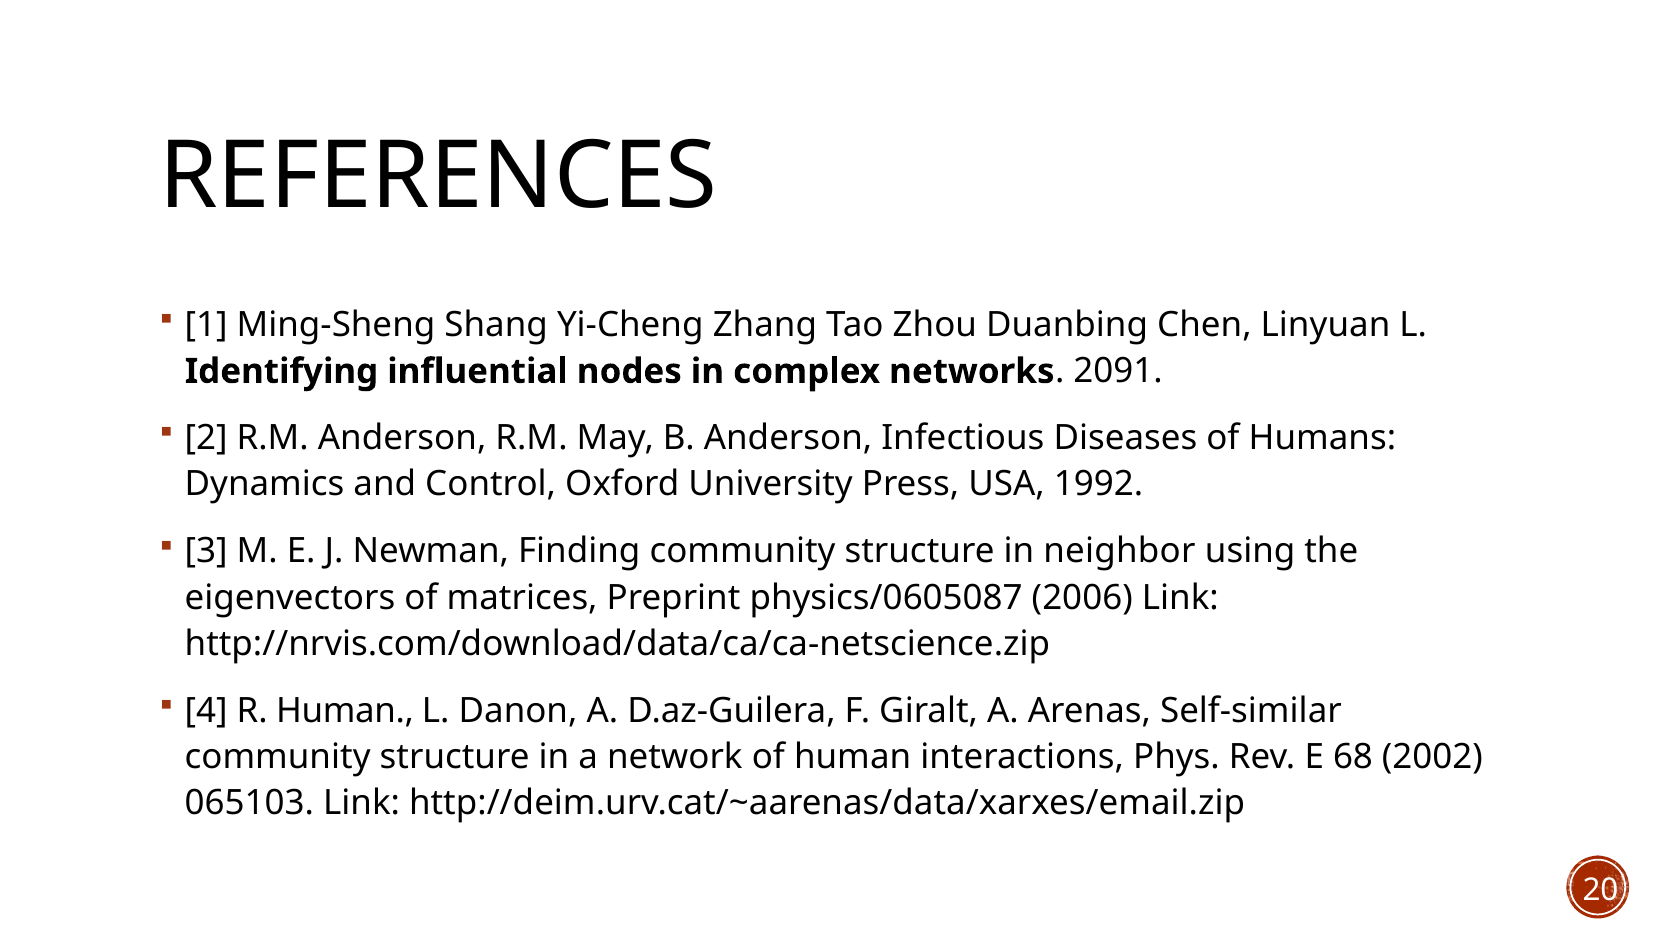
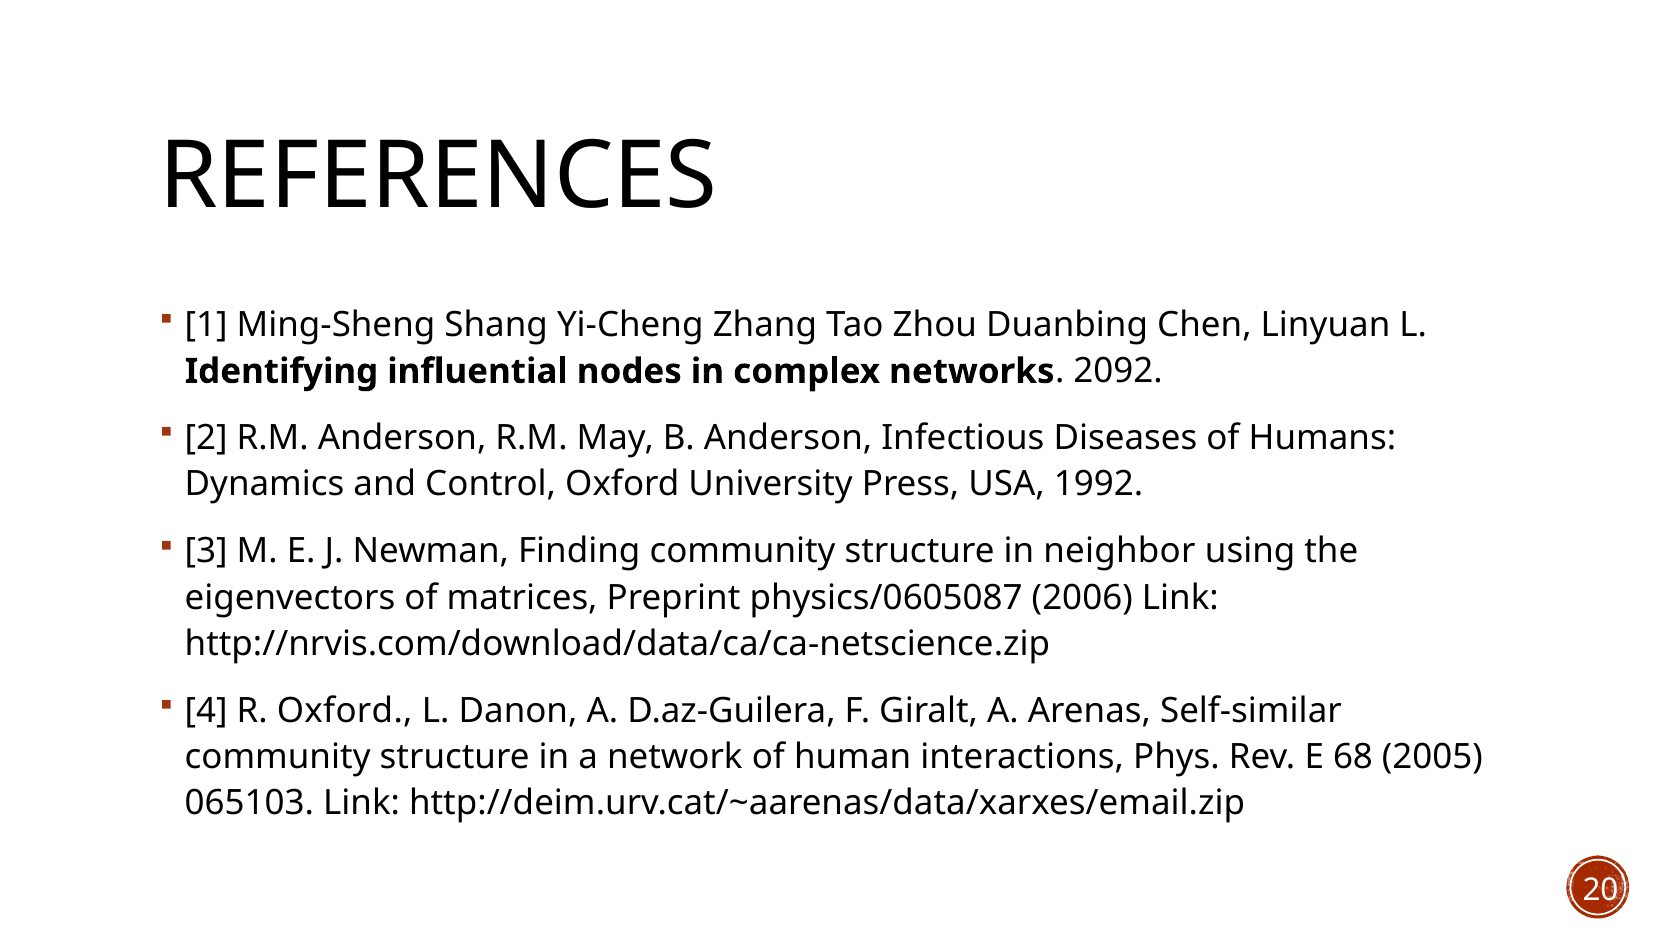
2091: 2091 -> 2092 (1118, 371)
R Human: Human -> Oxford (345, 711)
2002: 2002 -> 2005 (1432, 757)
